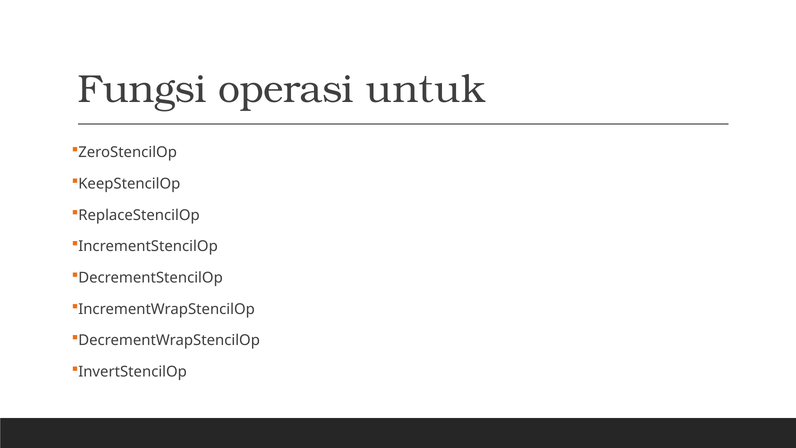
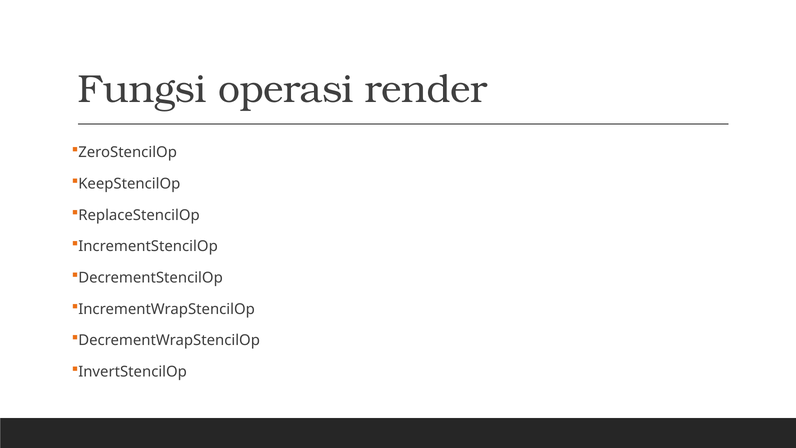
untuk: untuk -> render (426, 89)
